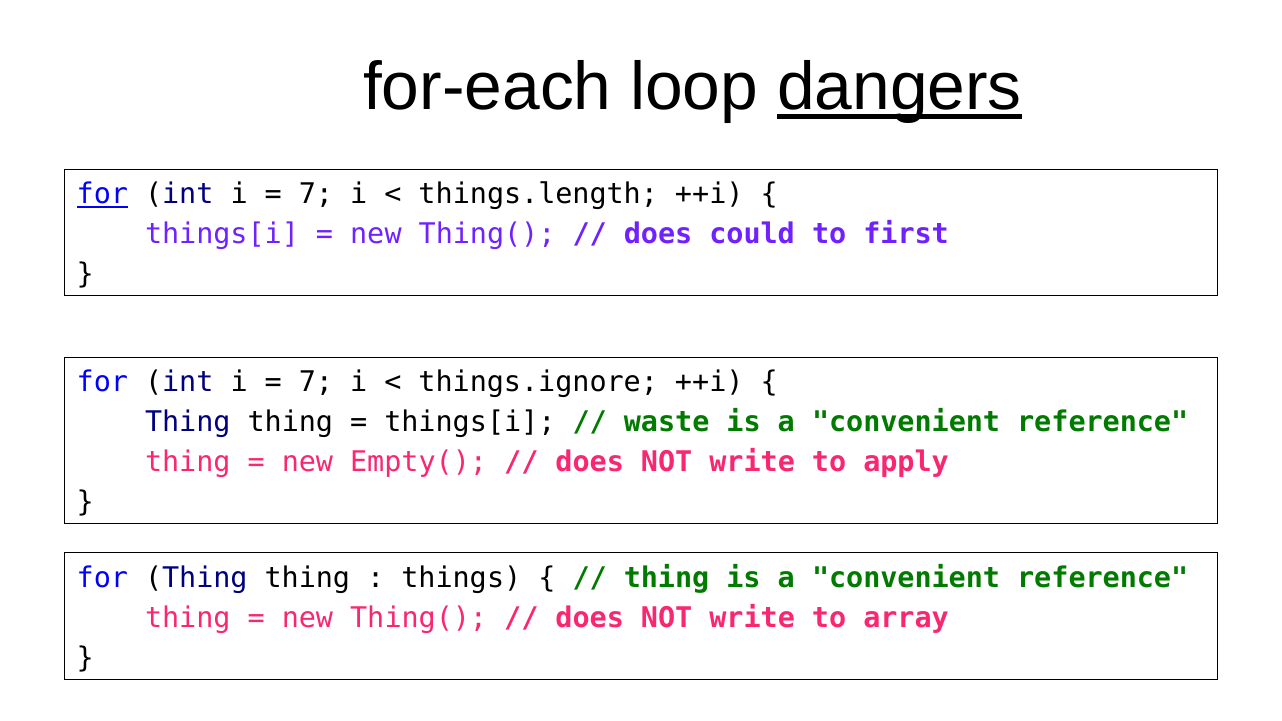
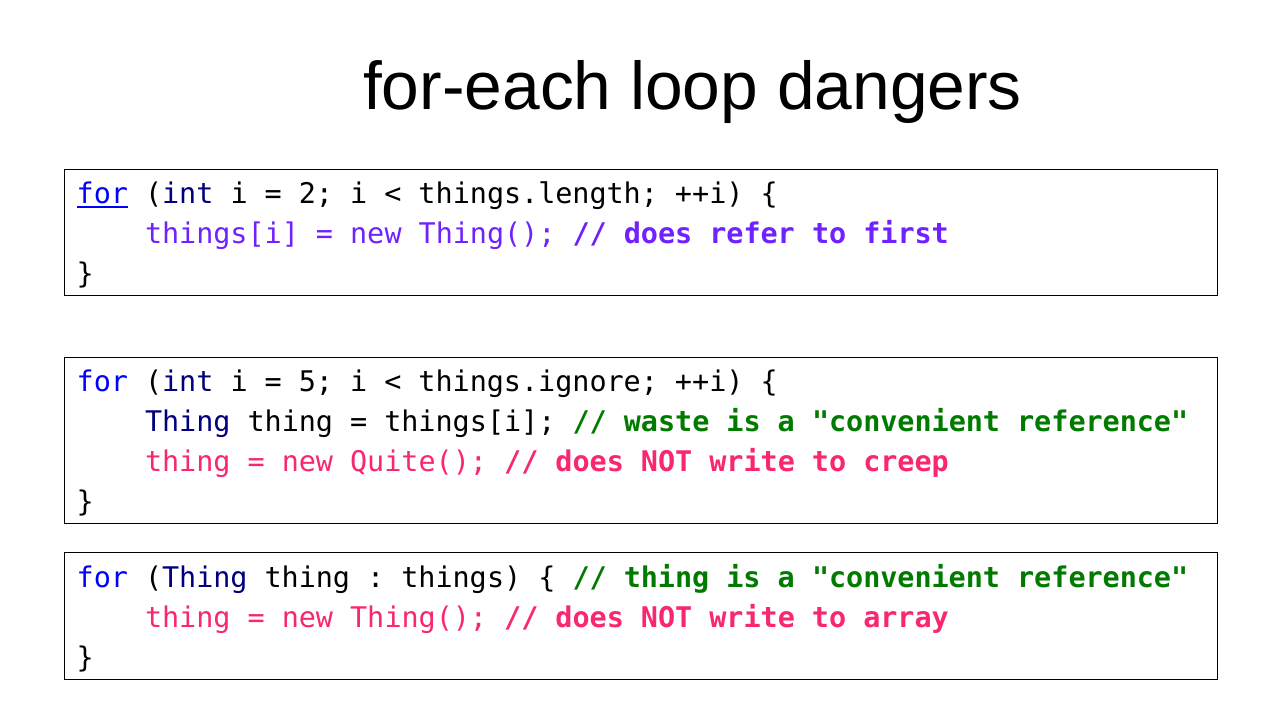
dangers underline: present -> none (899, 87)
7: 7 -> 2 (316, 195)
could: could -> refer (752, 234)
7: 7 -> 5 (316, 383)
Empty(: Empty( -> Quite( (419, 462)
apply: apply -> creep (906, 462)
